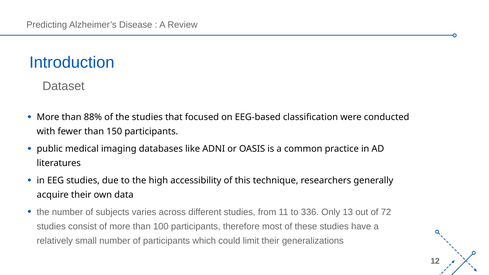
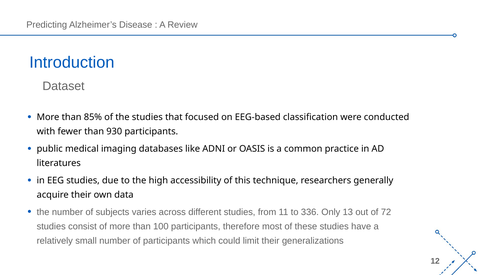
88%: 88% -> 85% (93, 117)
150: 150 -> 930 (114, 132)
